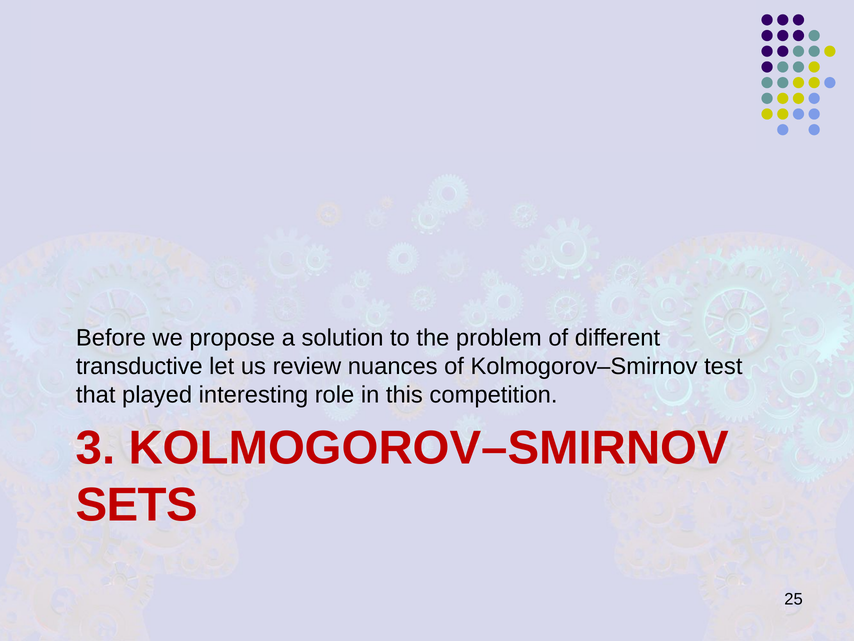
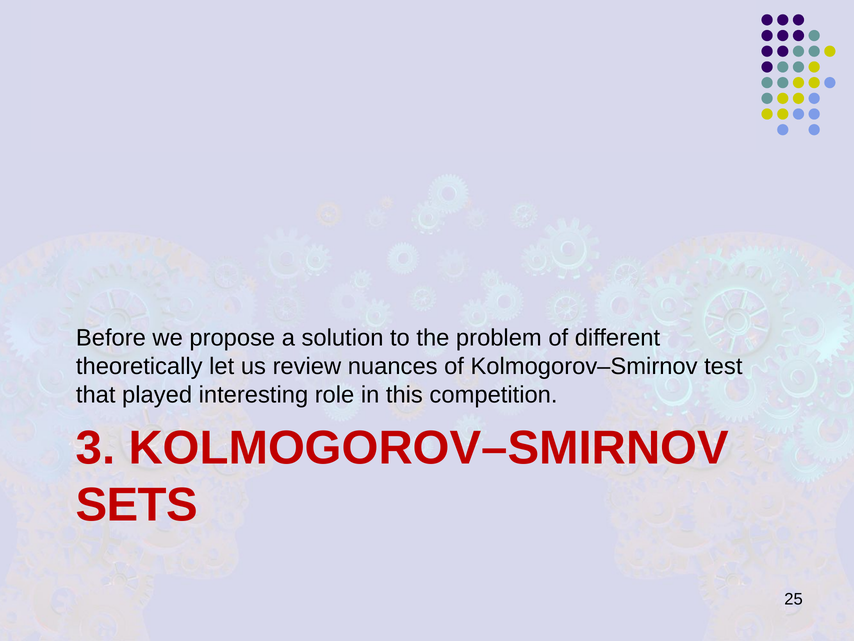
transductive: transductive -> theoretically (139, 366)
